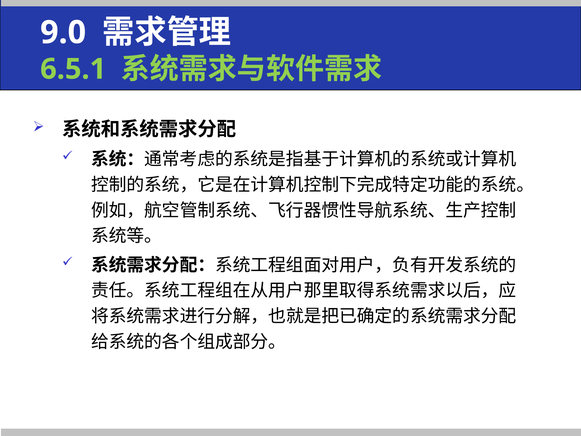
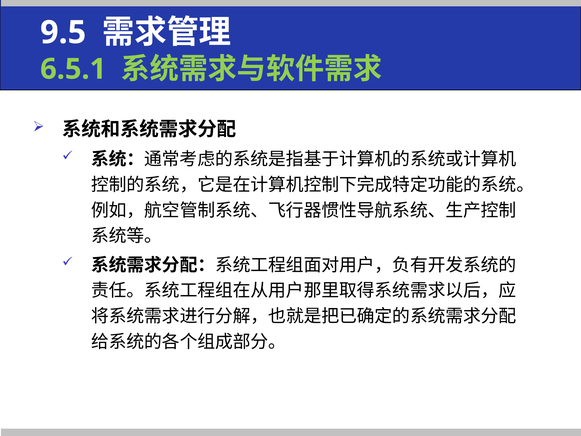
9.0: 9.0 -> 9.5 (63, 32)
